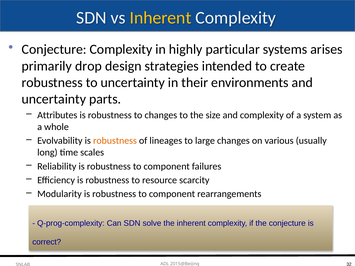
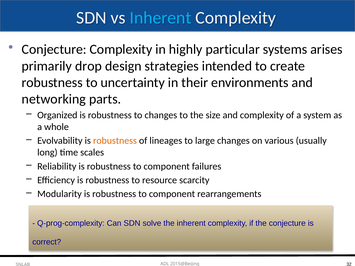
Inherent colour: yellow -> light blue (161, 18)
uncertainty: uncertainty -> networking (54, 99)
Attributes: Attributes -> Organized (57, 115)
